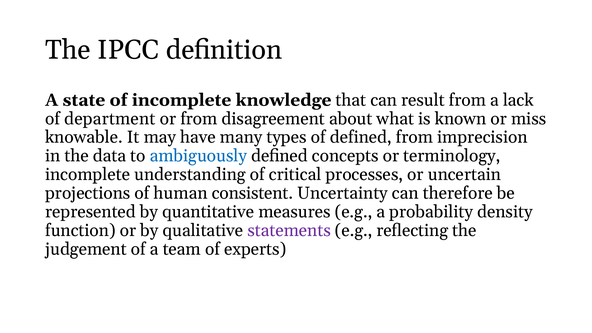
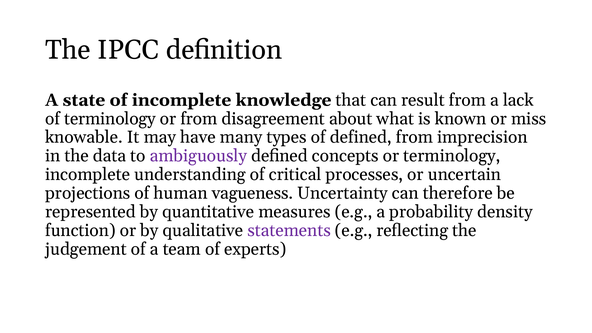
of department: department -> terminology (110, 119)
ambiguously colour: blue -> purple (198, 156)
consistent: consistent -> vagueness (252, 193)
